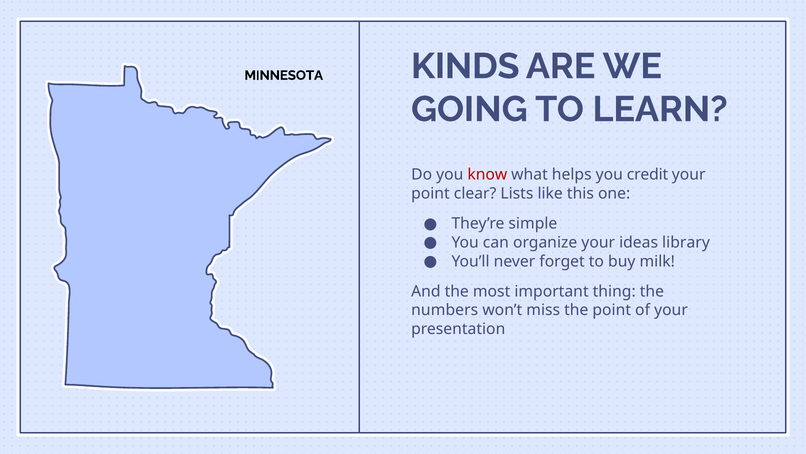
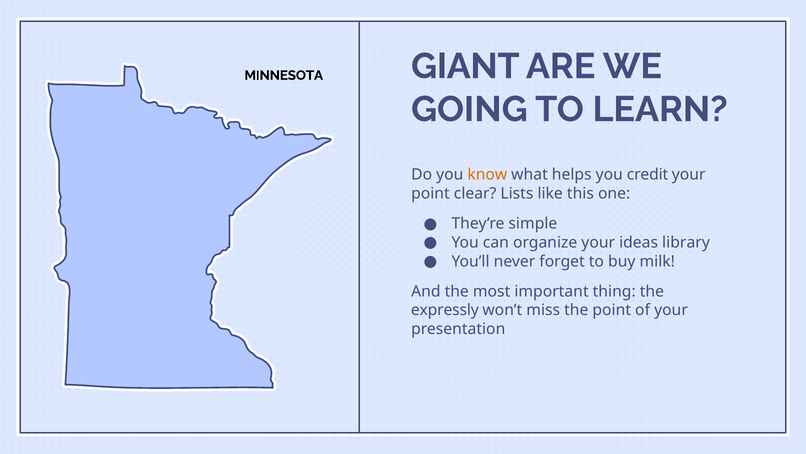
KINDS: KINDS -> GIANT (465, 66)
know colour: red -> orange (487, 175)
numbers: numbers -> expressly (445, 310)
